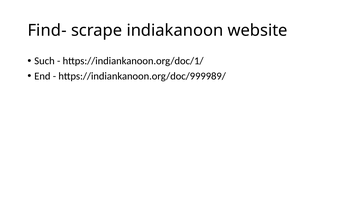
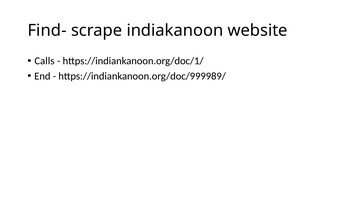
Such: Such -> Calls (44, 61)
